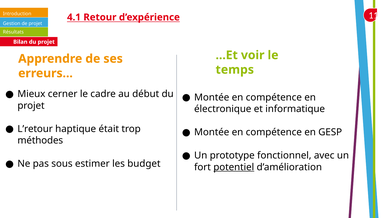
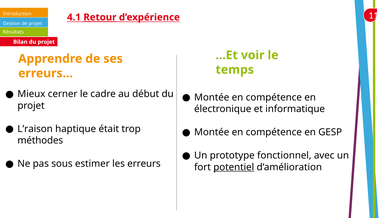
Retour underline: none -> present (100, 17)
L’retour: L’retour -> L’raison (35, 129)
les budget: budget -> erreurs (144, 164)
